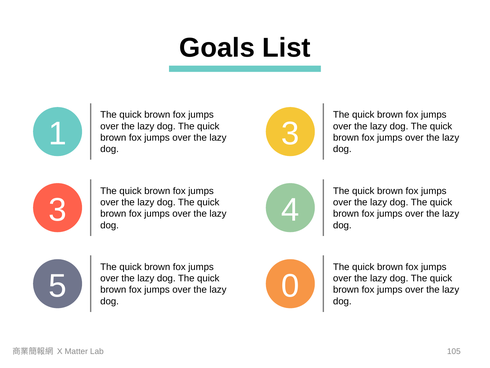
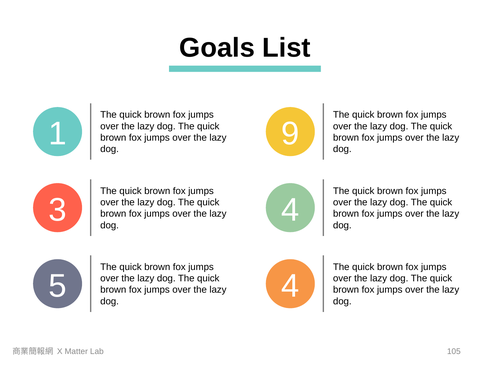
3: 3 -> 9 (290, 134)
0: 0 -> 4 (290, 286)
